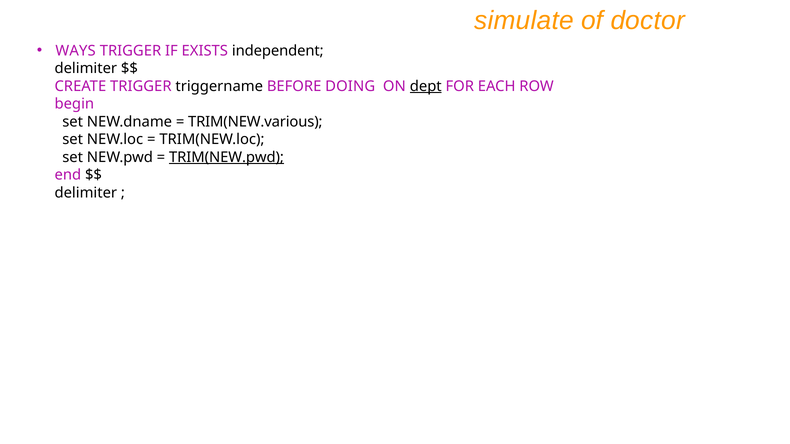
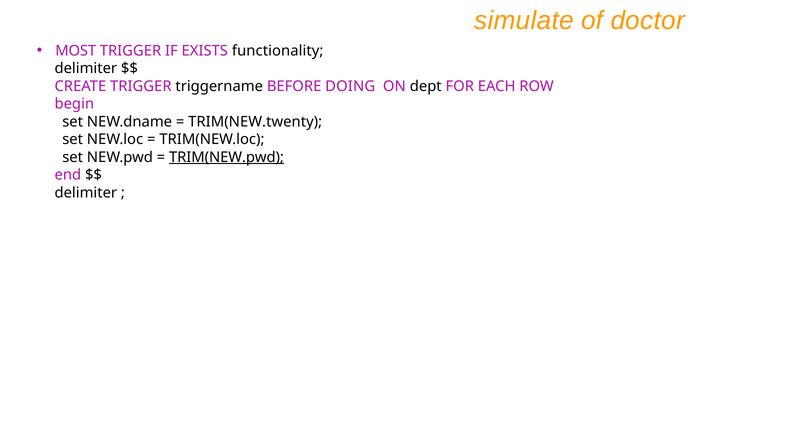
WAYS: WAYS -> MOST (76, 51)
independent: independent -> functionality (278, 51)
dept underline: present -> none (426, 86)
TRIM(NEW.various: TRIM(NEW.various -> TRIM(NEW.twenty (255, 122)
